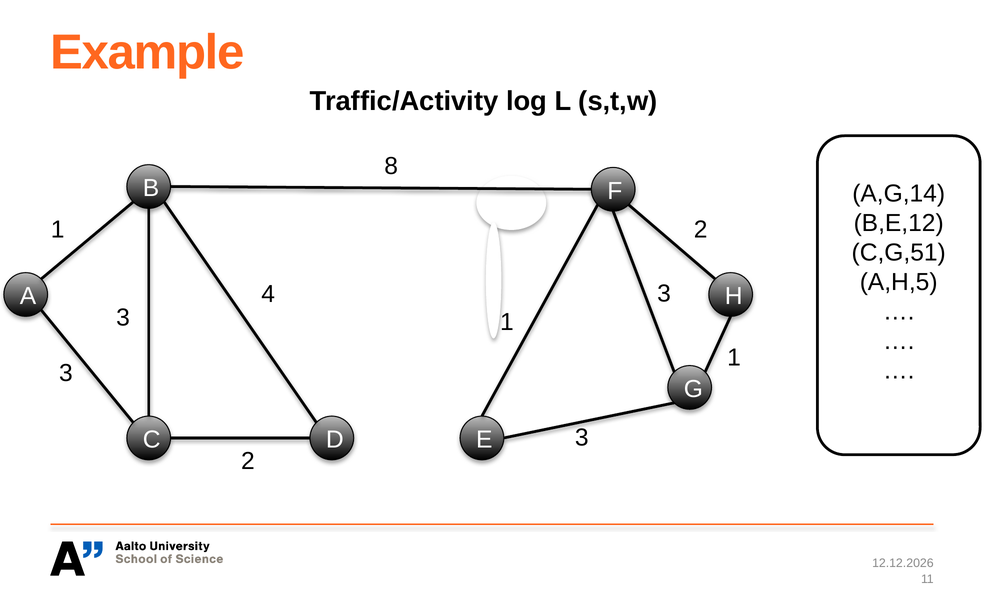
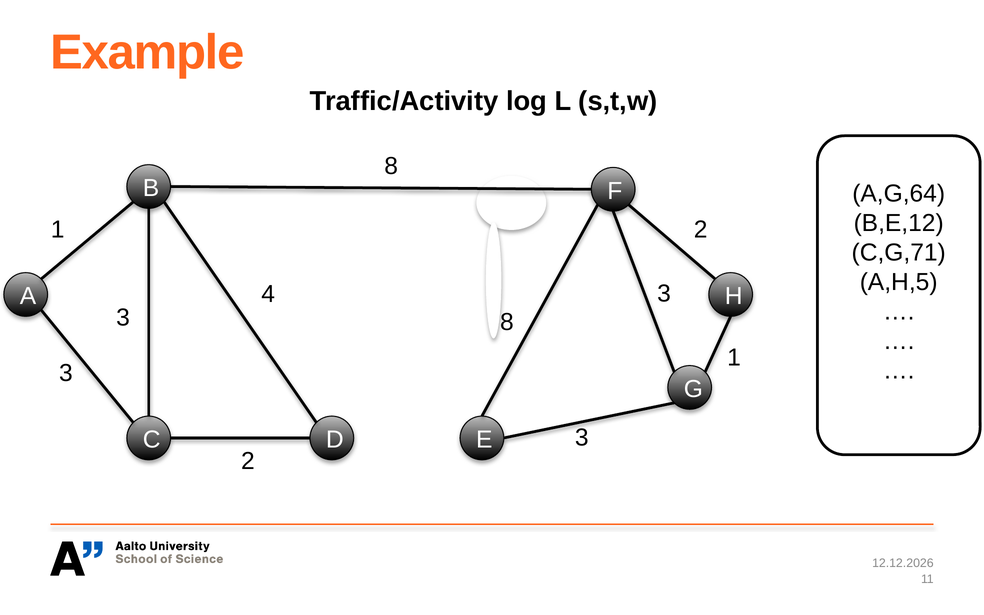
A,G,14: A,G,14 -> A,G,64 (899, 194)
C,G,51: C,G,51 -> C,G,71 (899, 253)
1: 1 -> 8 (507, 322)
